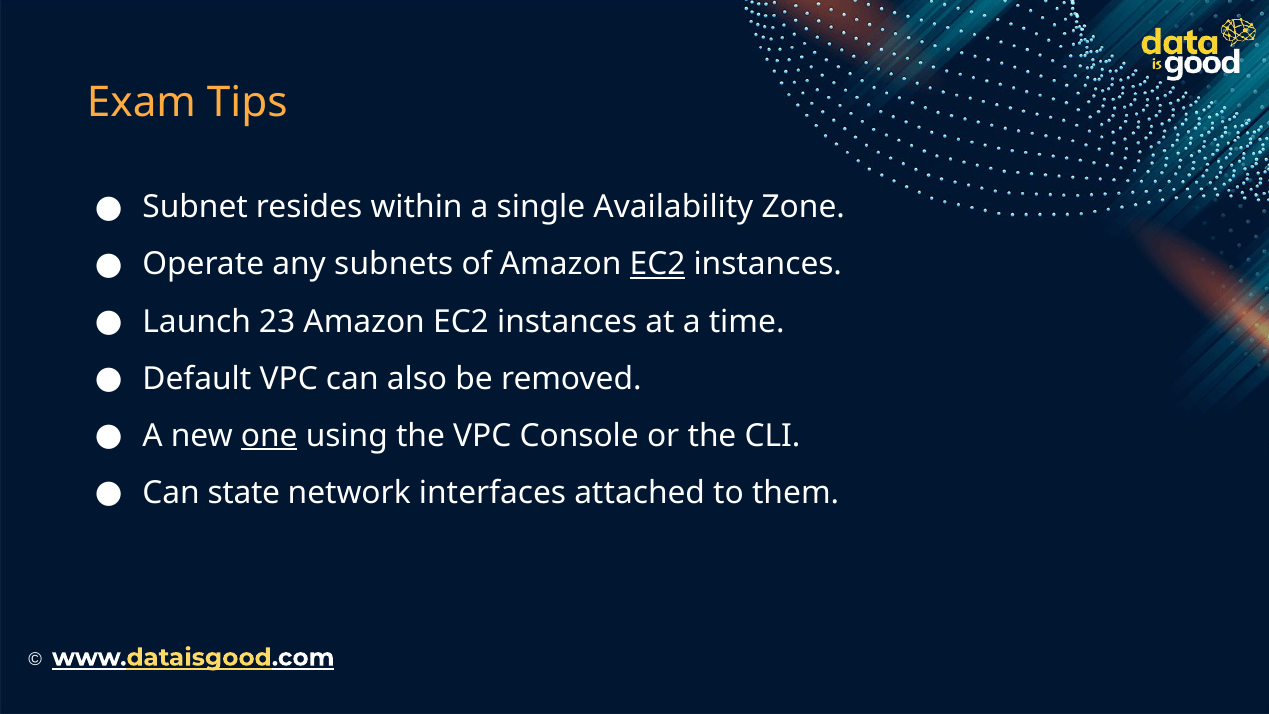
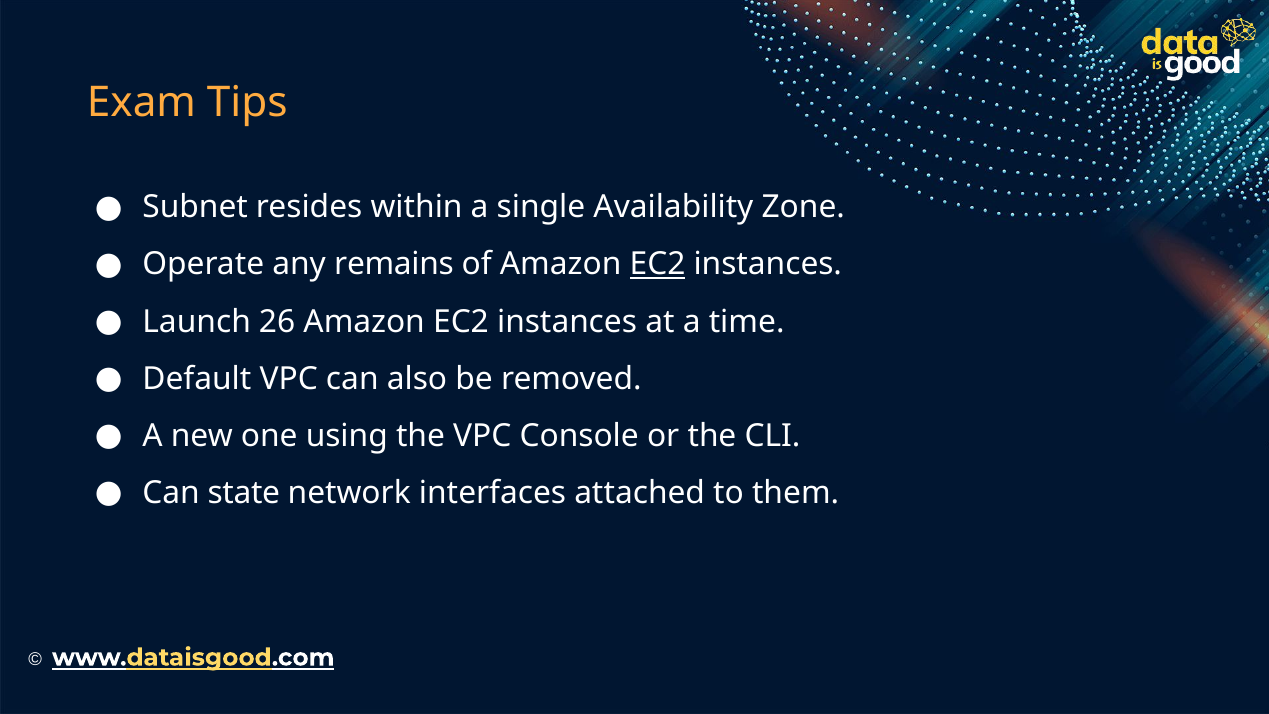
subnets: subnets -> remains (394, 264)
23: 23 -> 26 (277, 321)
one underline: present -> none (269, 436)
